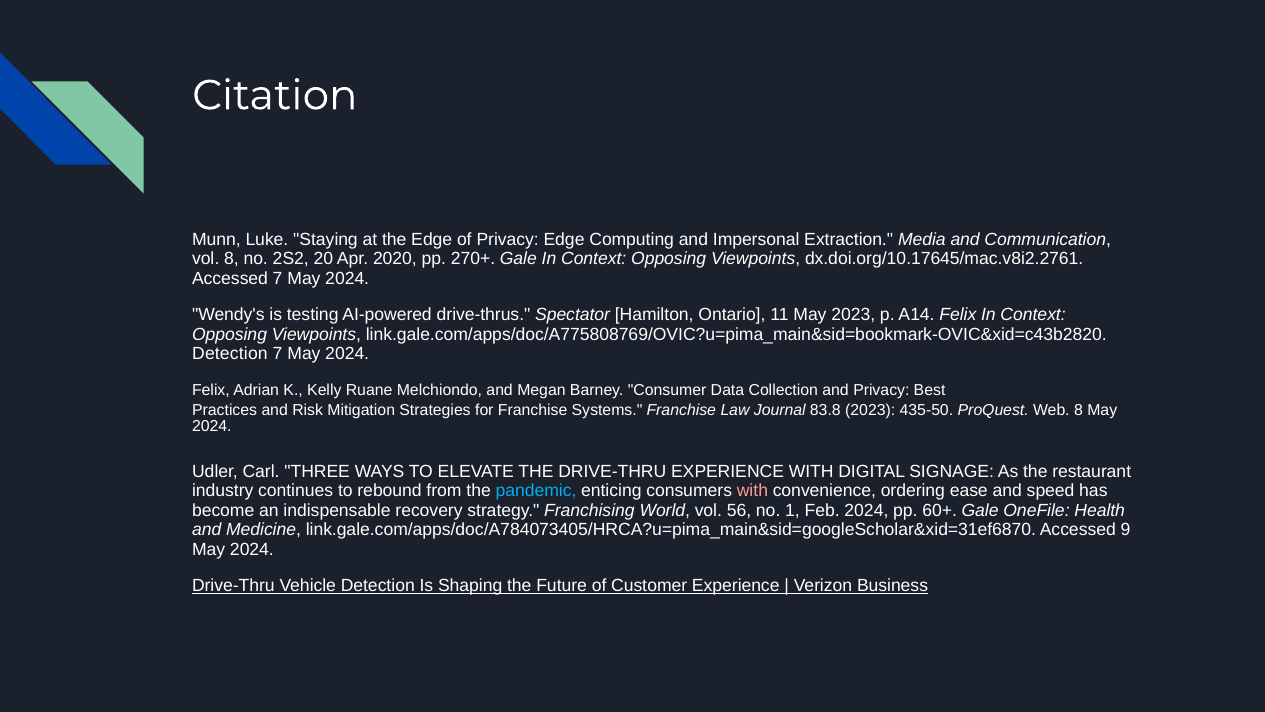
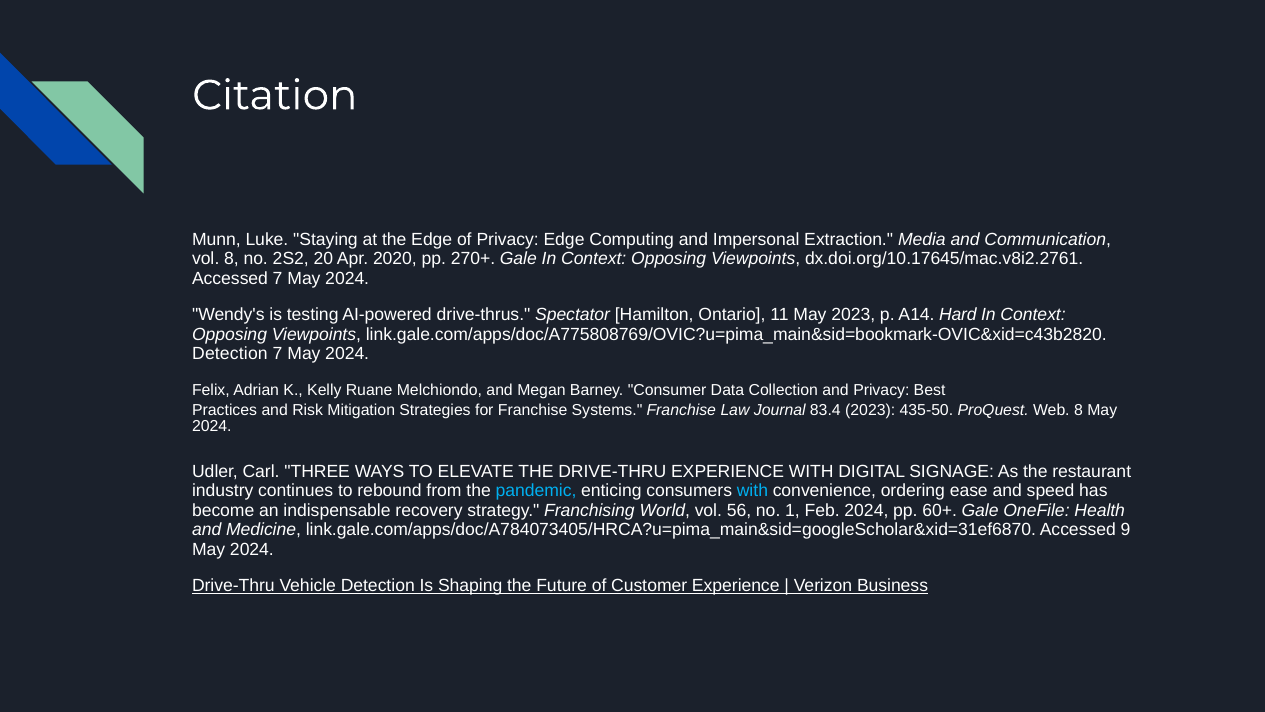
A14 Felix: Felix -> Hard (958, 315)
83.8: 83.8 -> 83.4 (825, 411)
with colour: pink -> light blue (752, 491)
